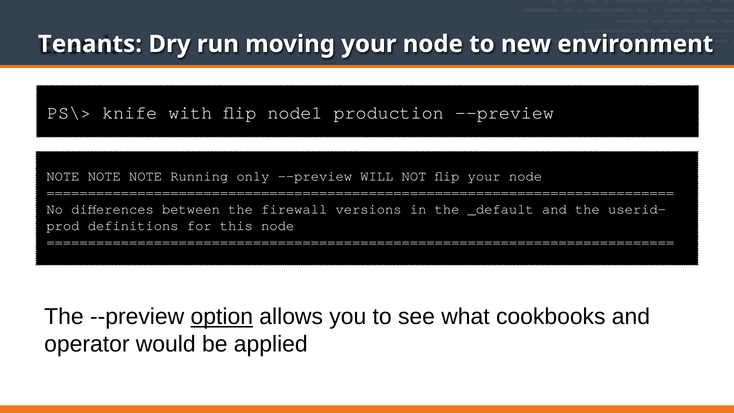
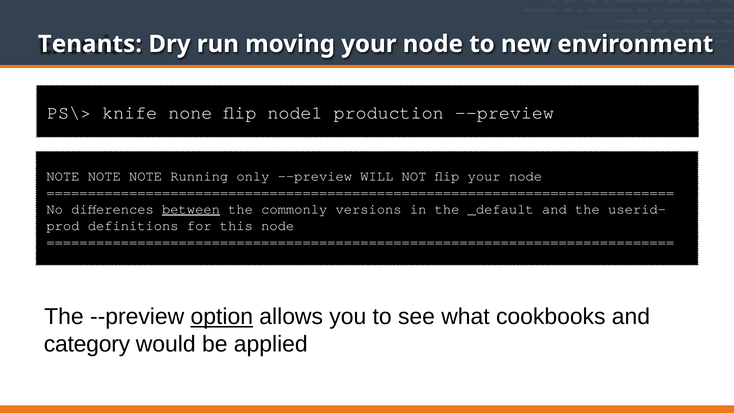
with: with -> none (190, 113)
between underline: none -> present (191, 209)
firewall: firewall -> commonly (294, 209)
operator: operator -> category (87, 344)
